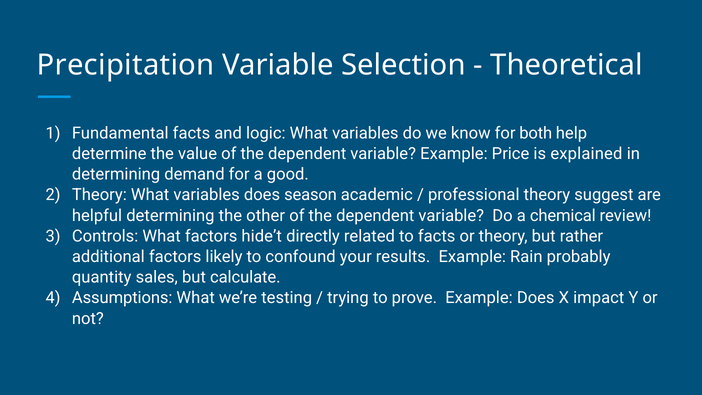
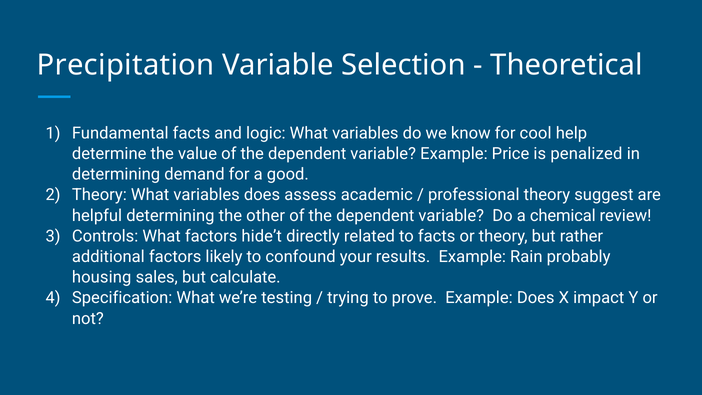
both: both -> cool (536, 133)
explained: explained -> penalized (586, 154)
season: season -> assess (310, 195)
quantity: quantity -> housing (102, 277)
Assumptions: Assumptions -> Specification (122, 298)
